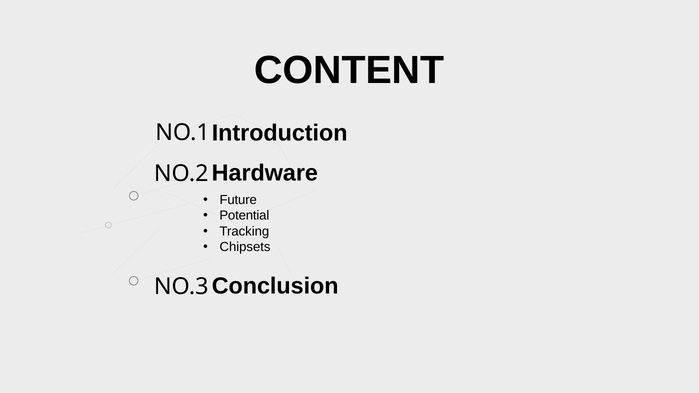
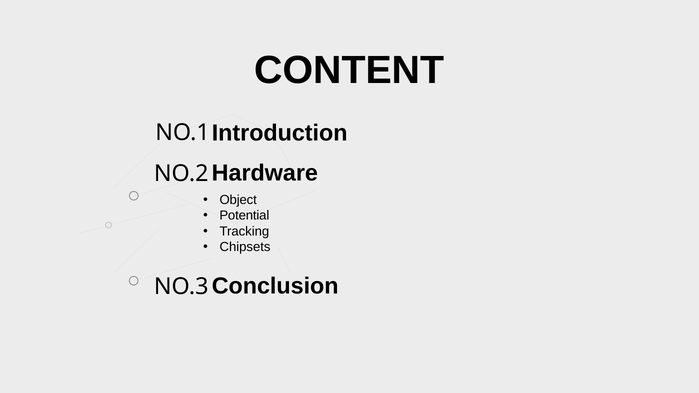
Future: Future -> Object (238, 200)
